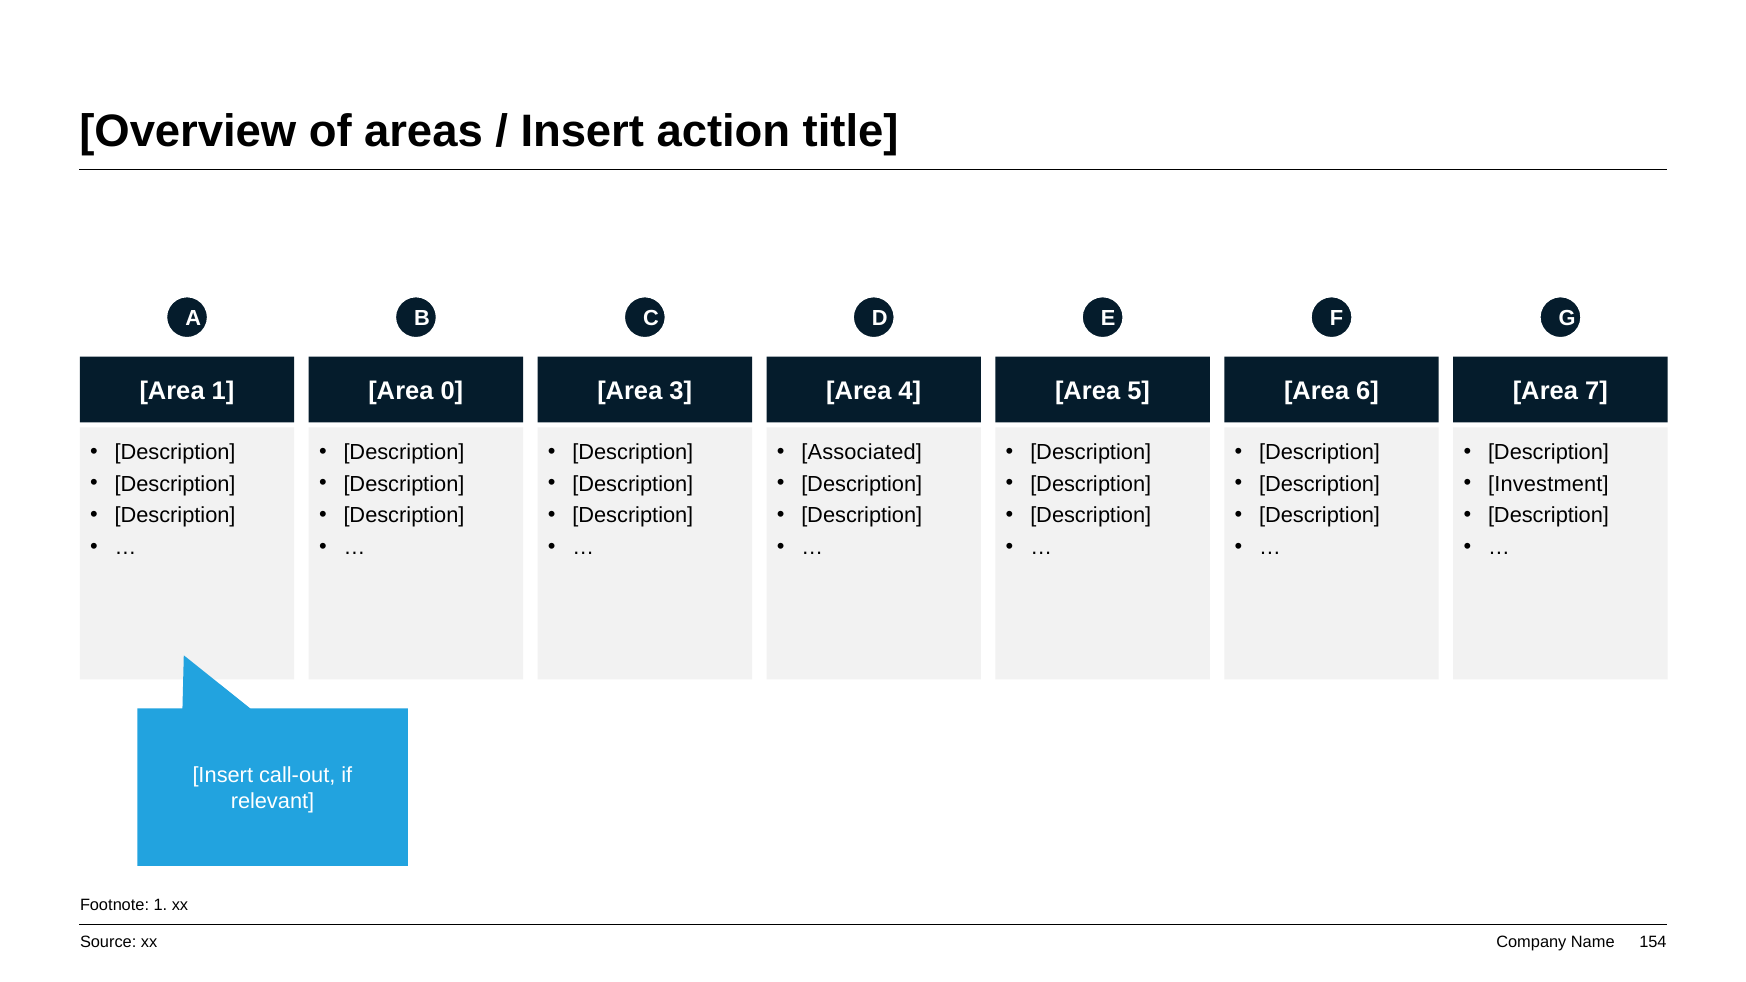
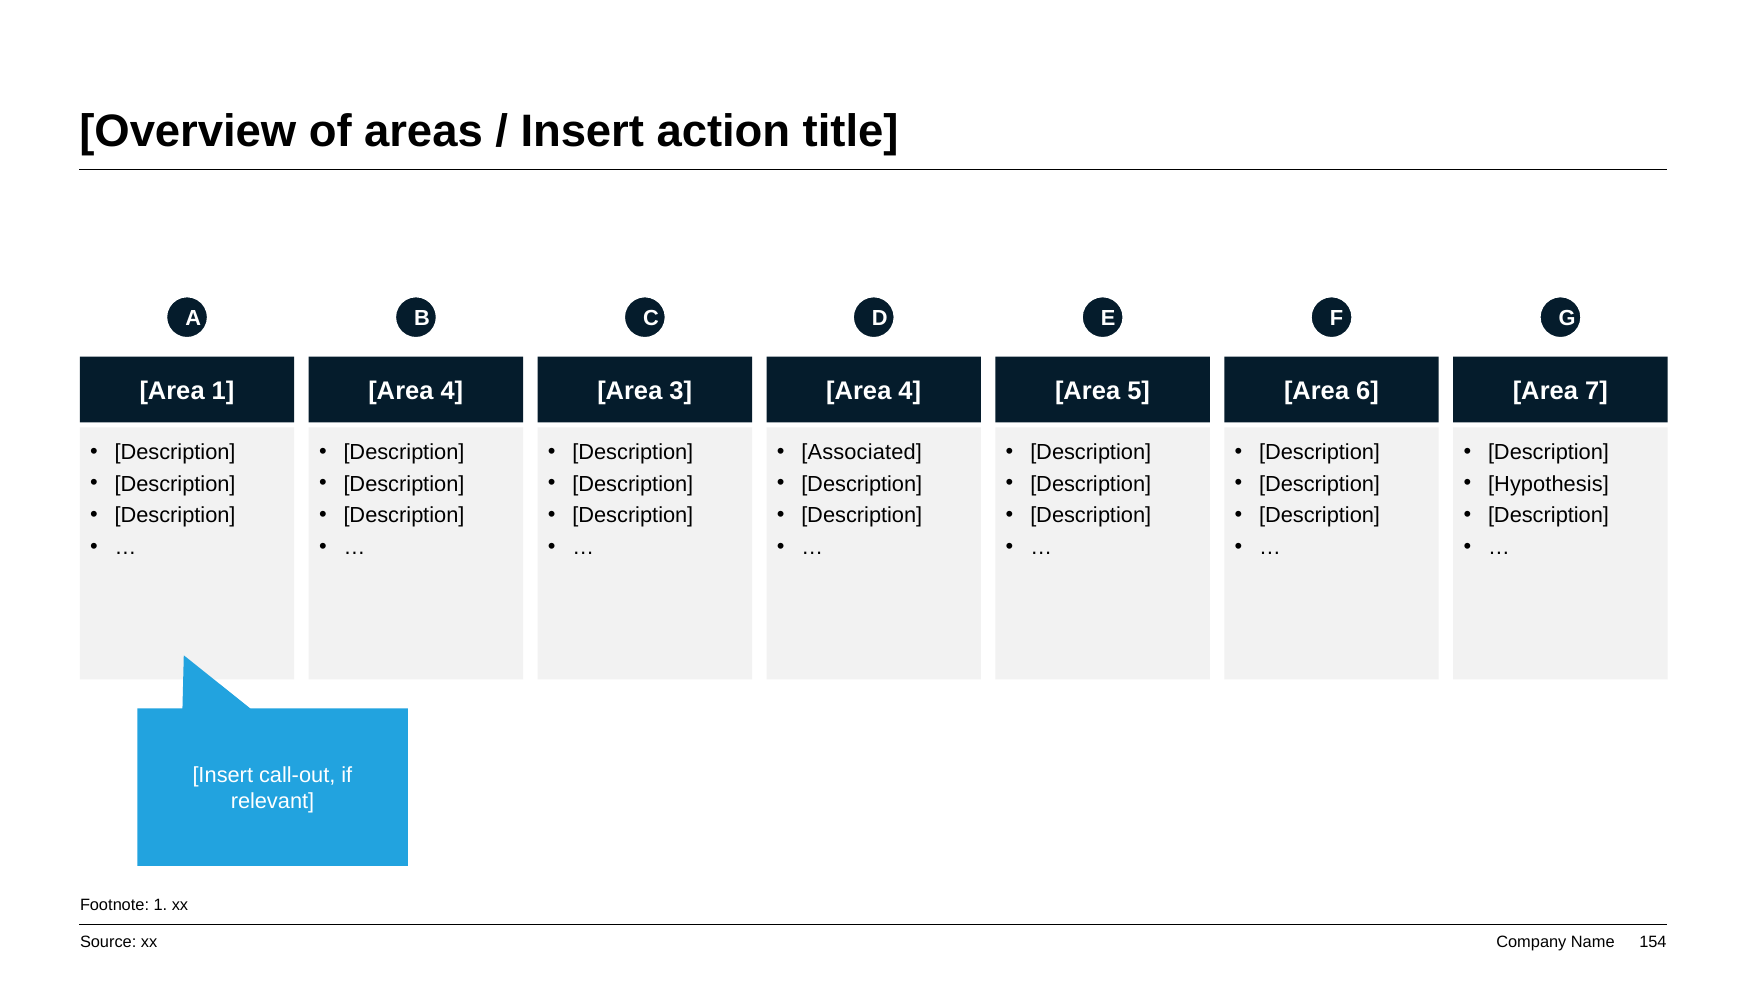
1 Area 0: 0 -> 4 (452, 391)
Investment: Investment -> Hypothesis (1548, 484)
